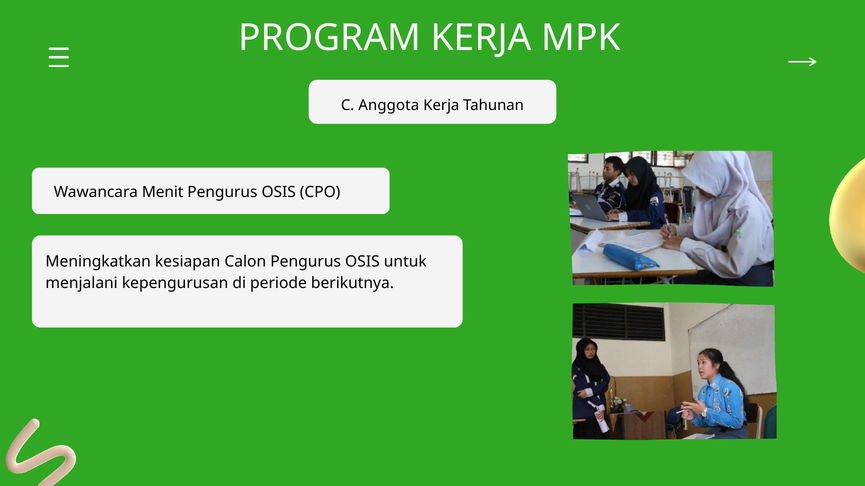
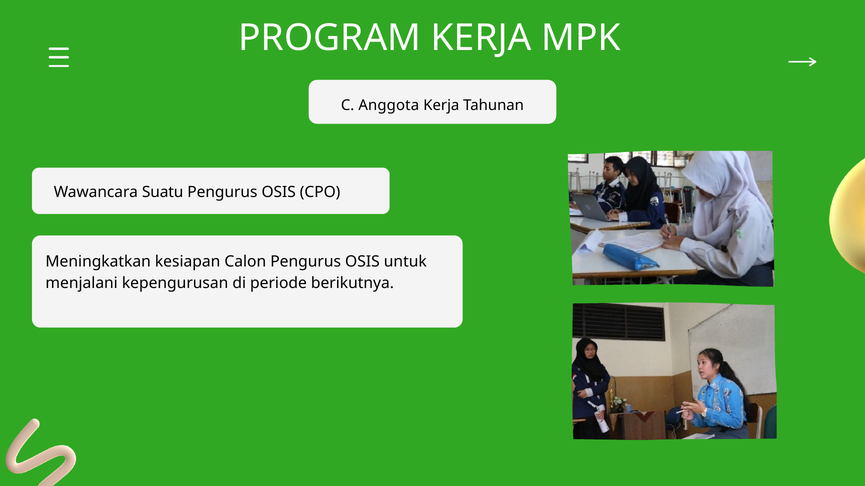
Menit: Menit -> Suatu (163, 193)
